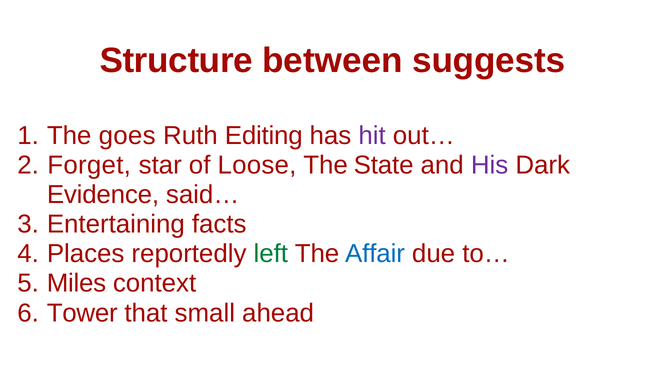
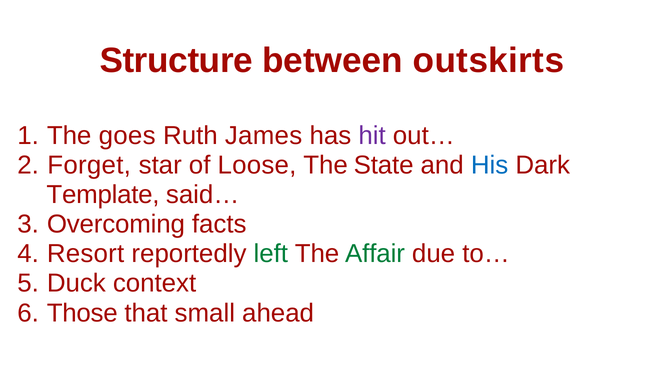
suggests: suggests -> outskirts (488, 61)
Editing: Editing -> James (264, 135)
His colour: purple -> blue (490, 165)
Evidence: Evidence -> Template (103, 194)
Entertaining: Entertaining -> Overcoming (116, 224)
Places: Places -> Resort (86, 254)
Affair colour: blue -> green (375, 254)
Miles: Miles -> Duck (76, 283)
Tower: Tower -> Those (82, 313)
